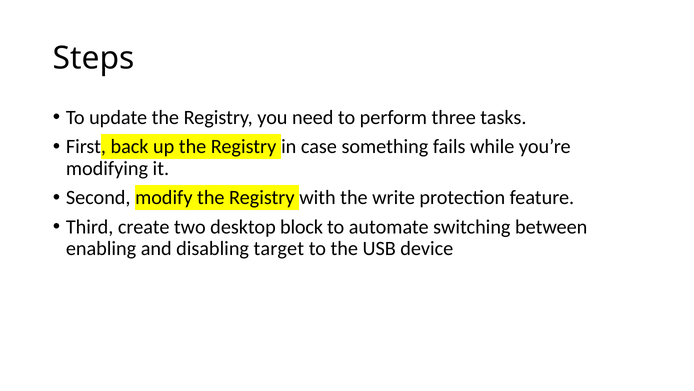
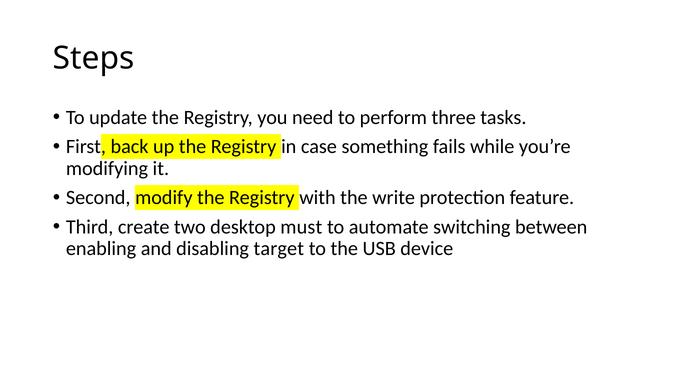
block: block -> must (301, 226)
